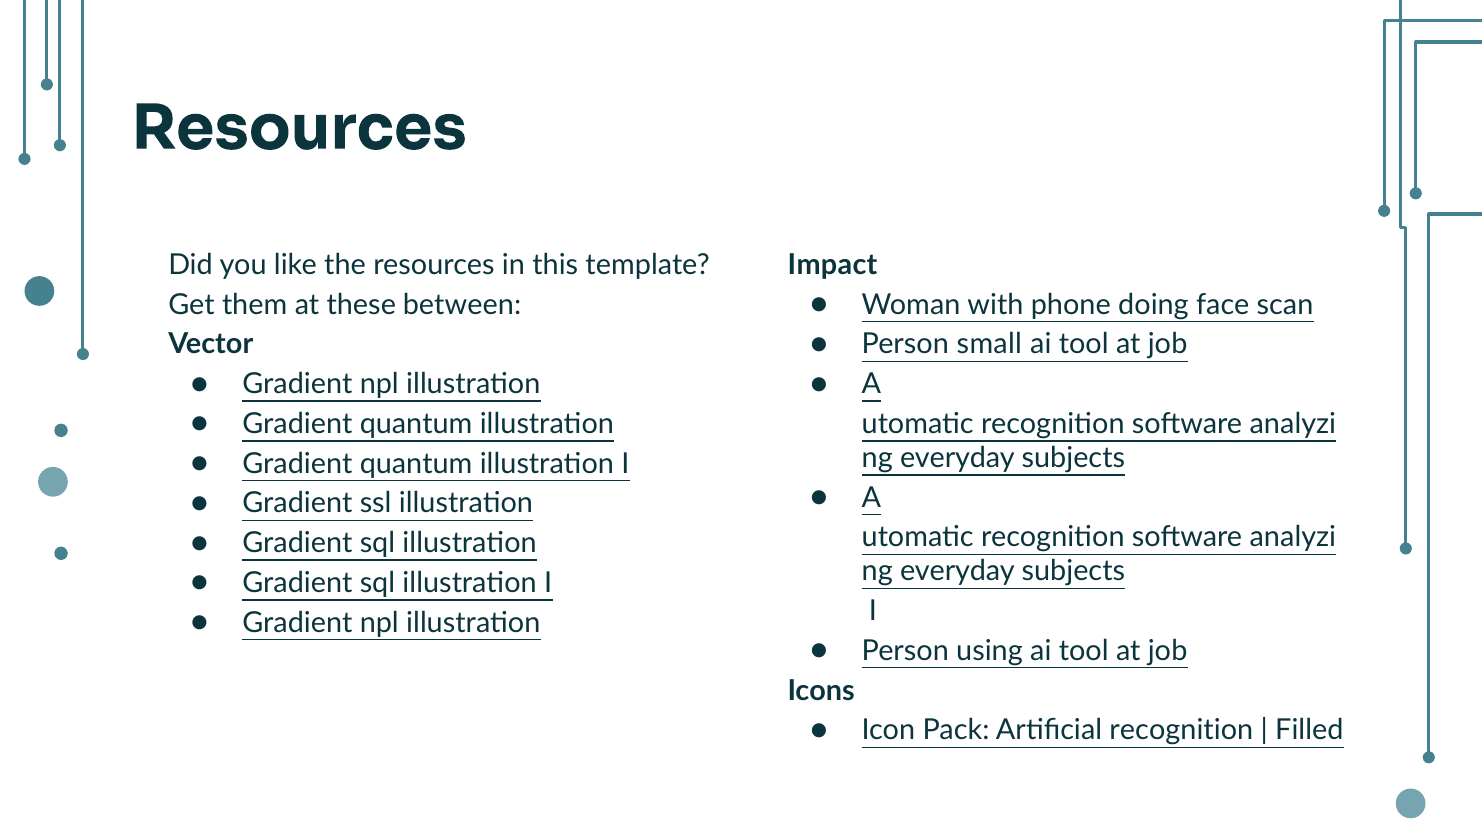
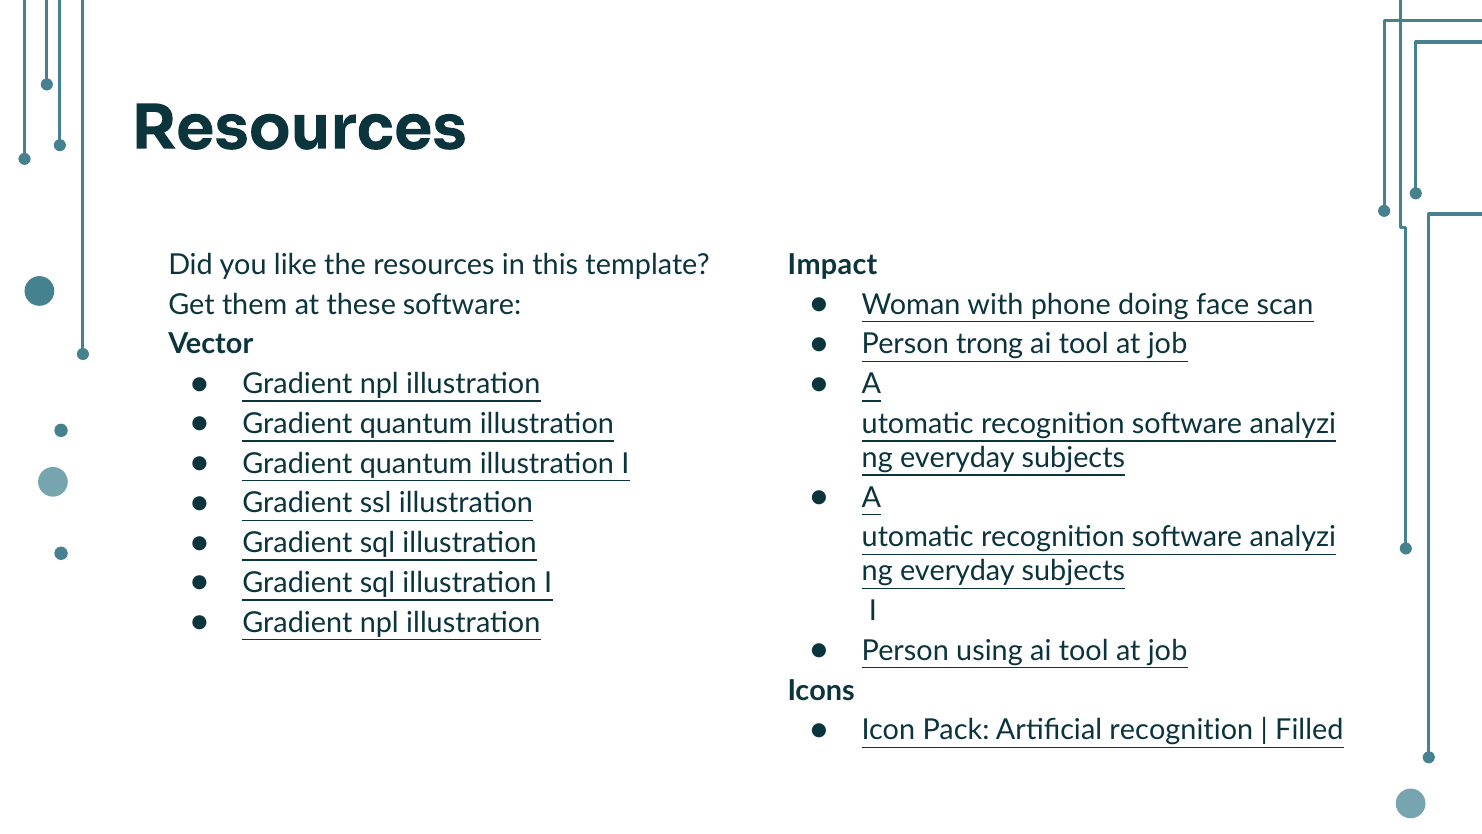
these between: between -> software (462, 305)
small: small -> trong (990, 344)
